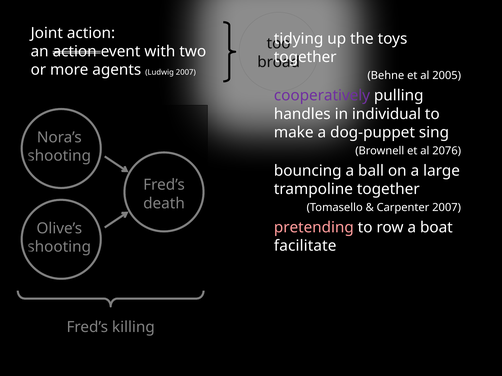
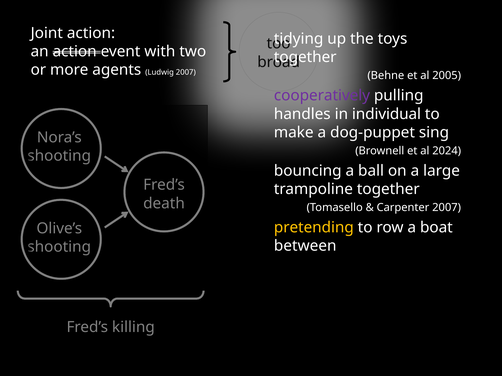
2076: 2076 -> 2024 (447, 151)
pretending colour: pink -> yellow (314, 228)
facilitate: facilitate -> between (305, 246)
